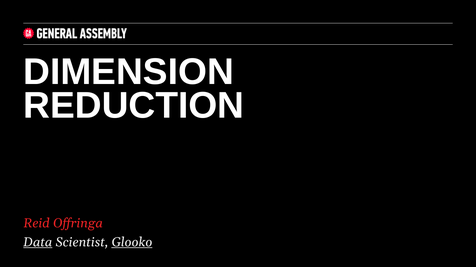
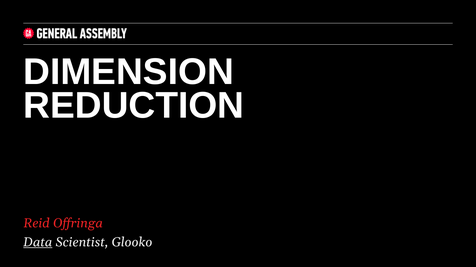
Glooko underline: present -> none (132, 242)
